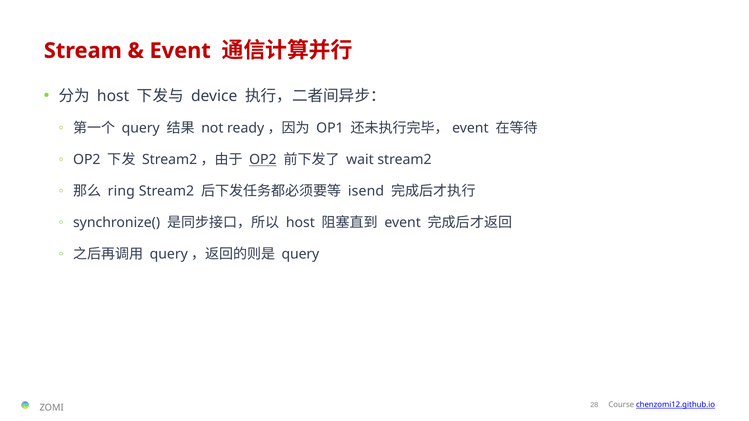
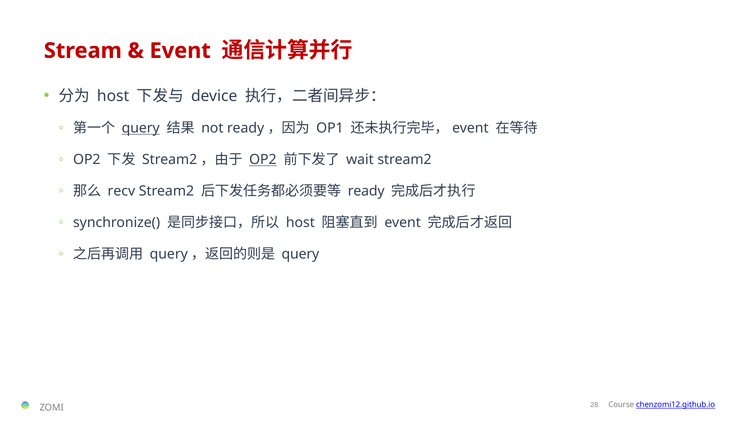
query underline: none -> present (141, 128)
ring: ring -> recv (121, 191)
isend: isend -> ready (366, 191)
